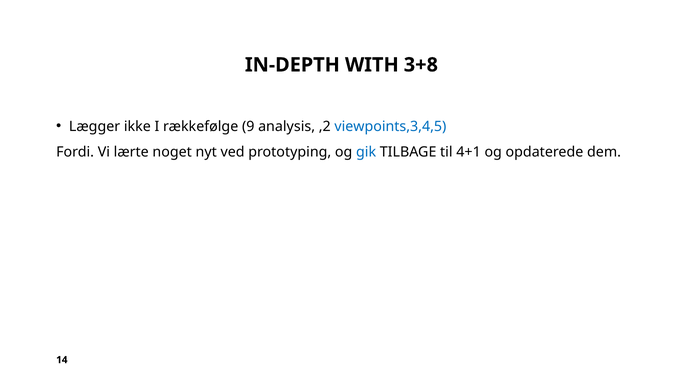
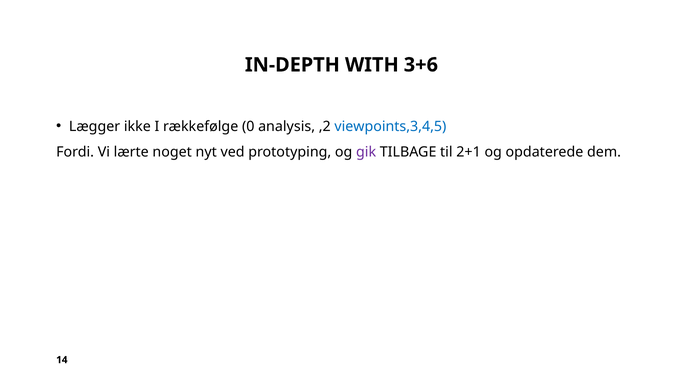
3+8: 3+8 -> 3+6 (421, 65)
9: 9 -> 0 (248, 127)
gik colour: blue -> purple (366, 152)
4+1: 4+1 -> 2+1 (469, 152)
